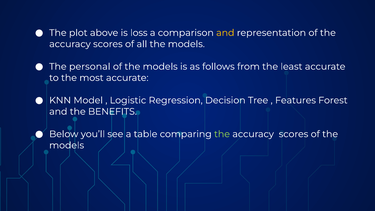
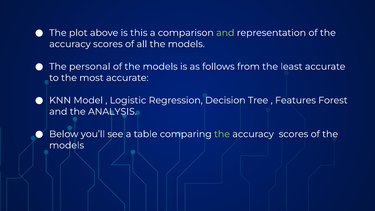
loss: loss -> this (139, 33)
and colour: yellow -> light green (225, 33)
BENEFITS: BENEFITS -> ANALYSIS (112, 112)
